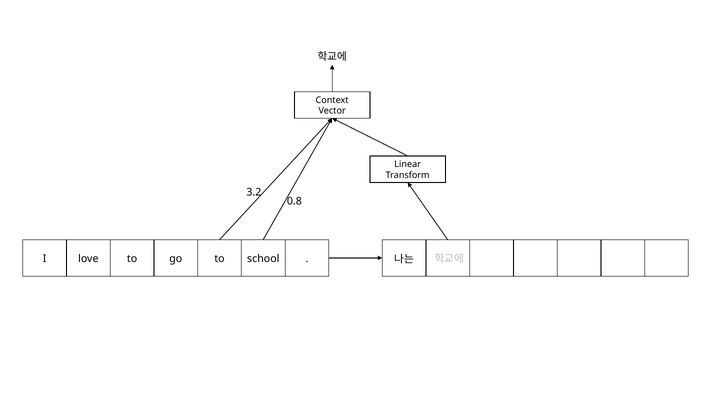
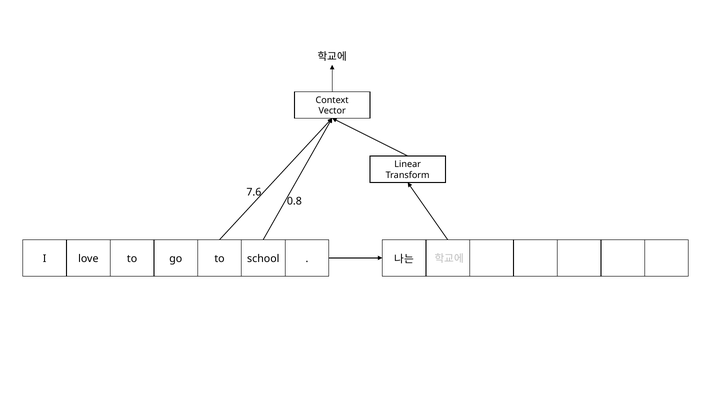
3.2: 3.2 -> 7.6 (254, 192)
